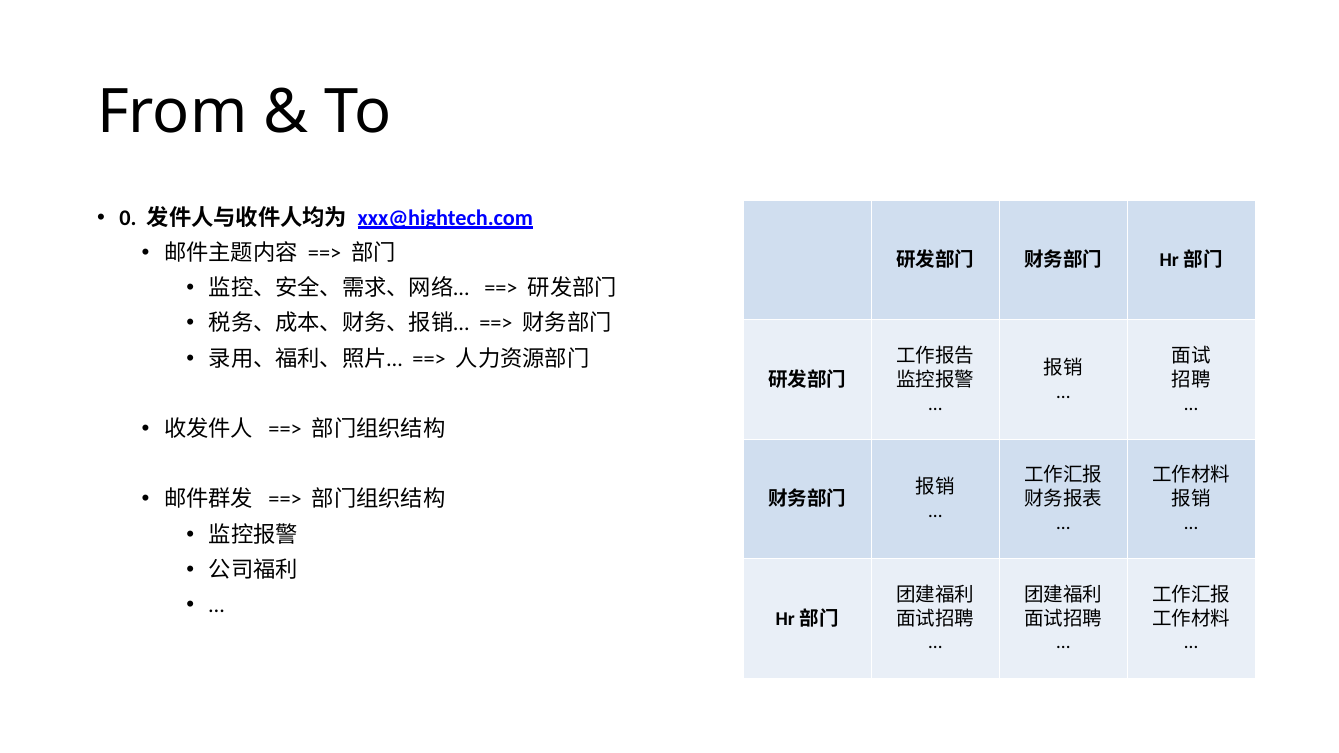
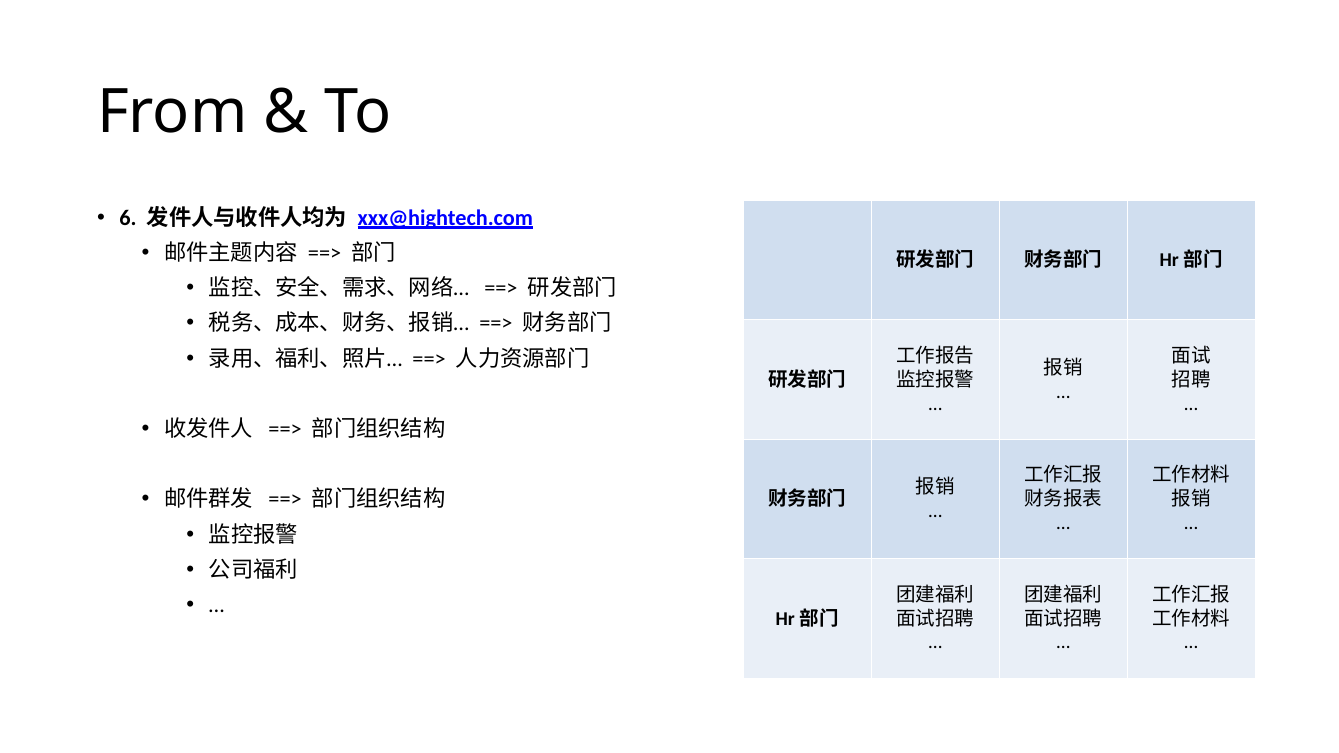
0: 0 -> 6 (128, 218)
